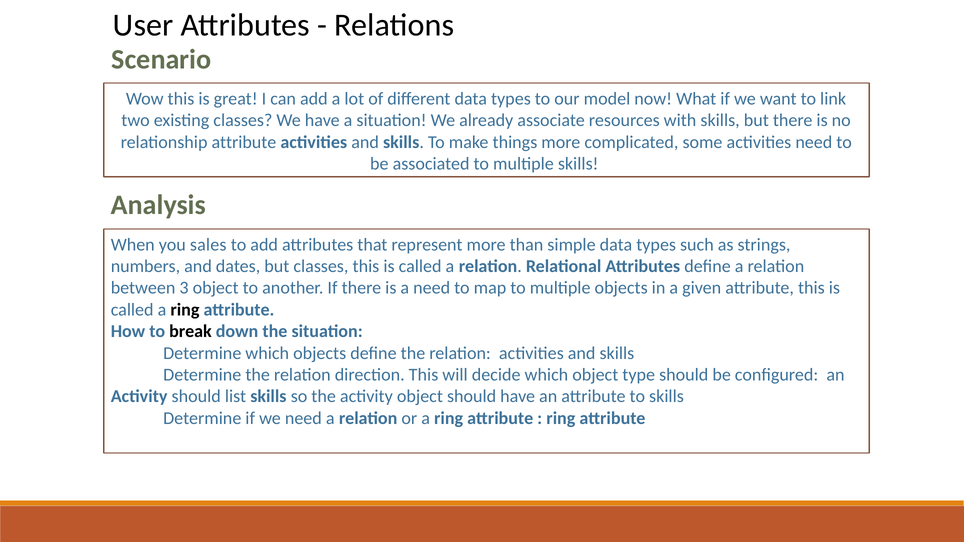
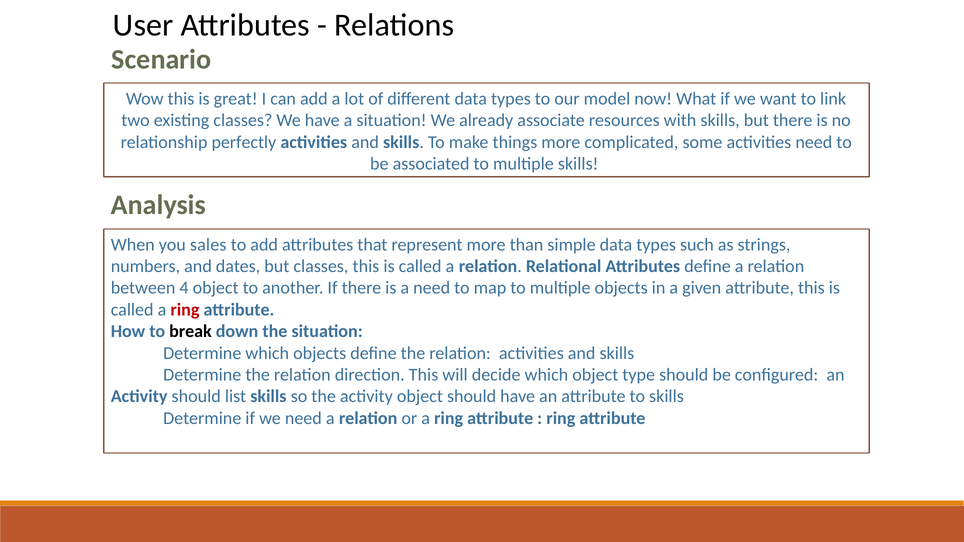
relationship attribute: attribute -> perfectly (244, 142)
3: 3 -> 4 (184, 288)
ring colour: black -> red (185, 310)
